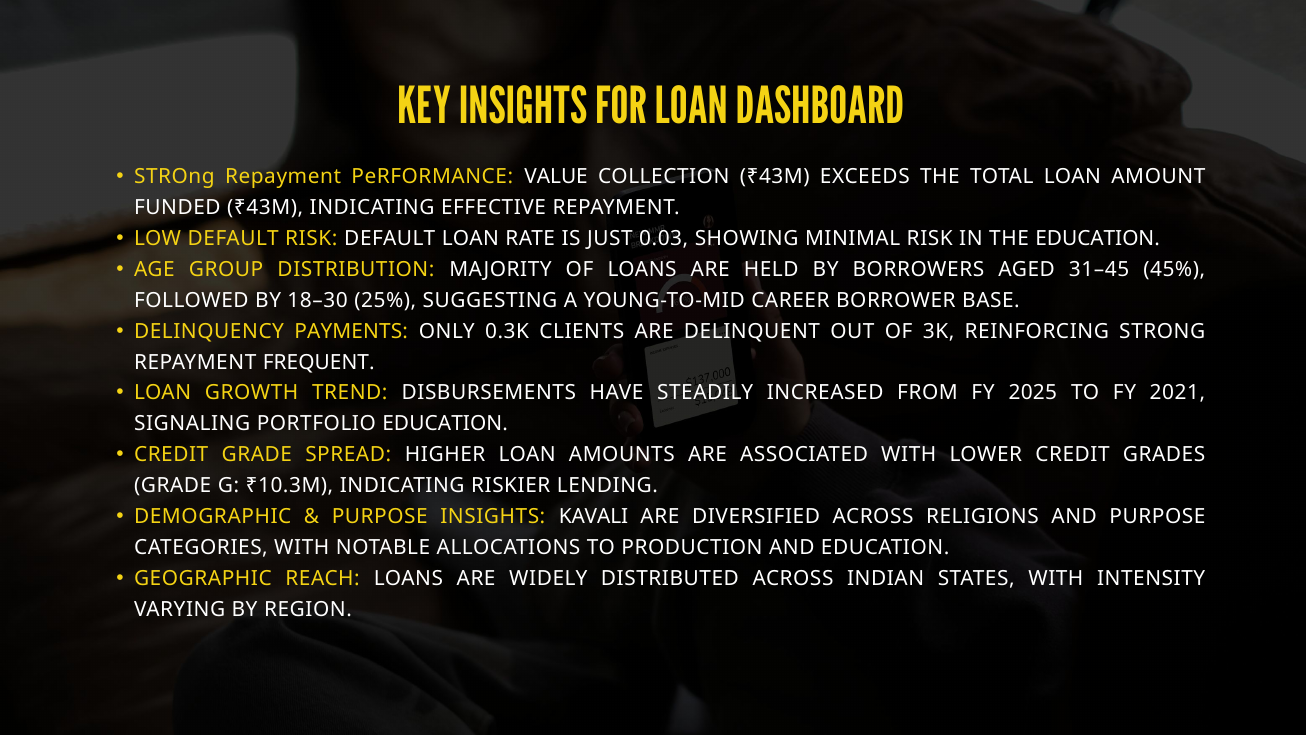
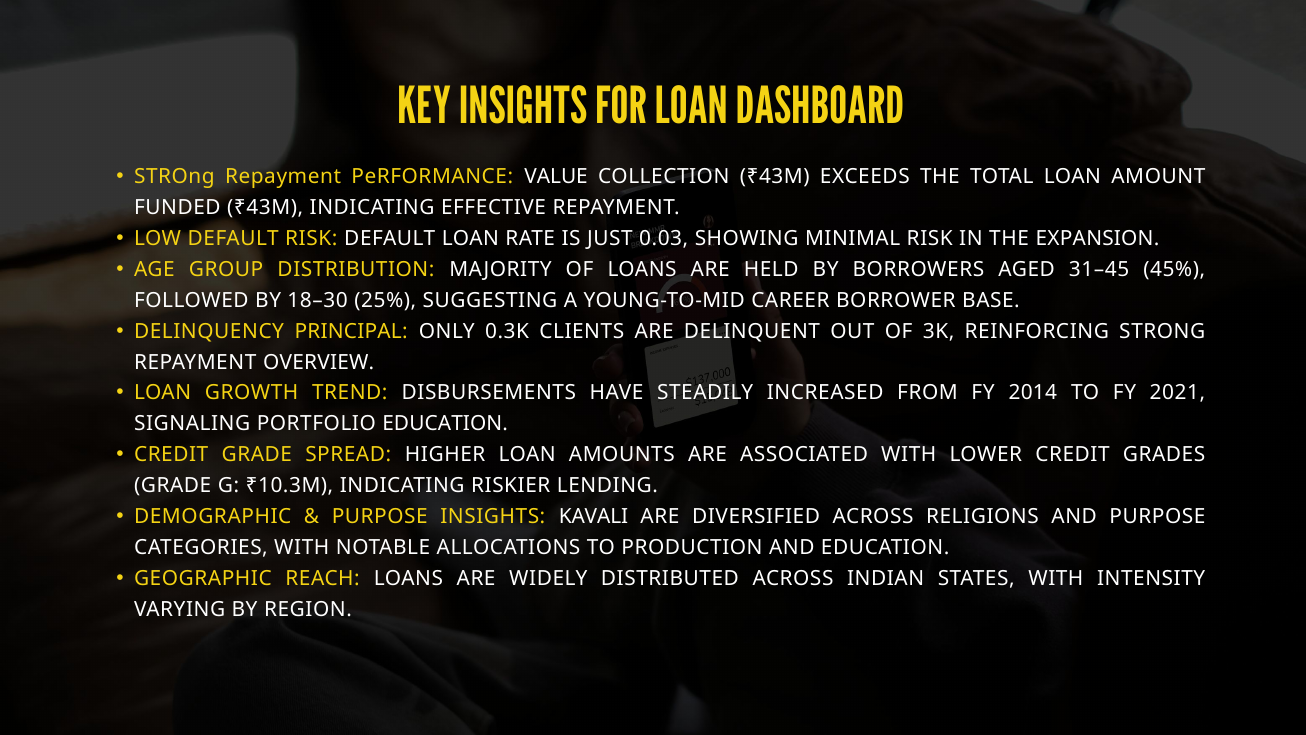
THE EDUCATION: EDUCATION -> EXPANSION (1098, 238)
PAYMENTS: PAYMENTS -> PRINCIPAL (351, 331)
FREQUENT: FREQUENT -> OVERVIEW (319, 362)
2025: 2025 -> 2014 (1033, 393)
